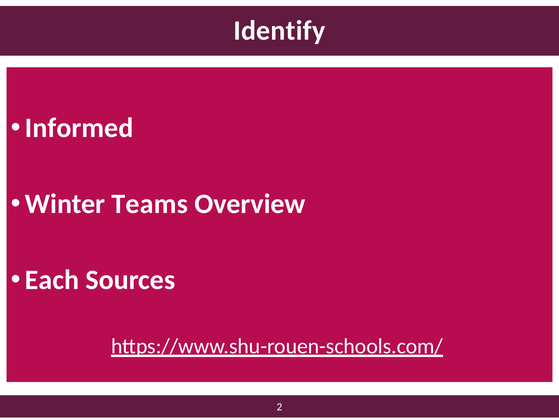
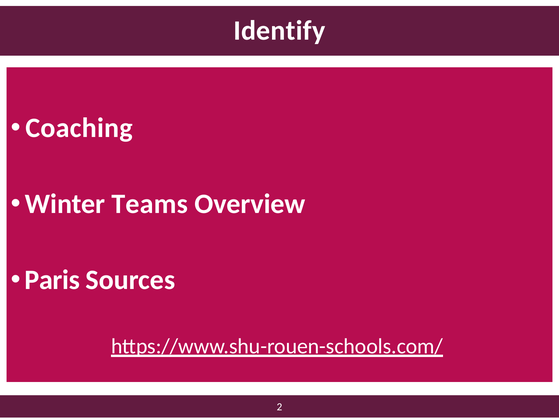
Informed: Informed -> Coaching (79, 128)
Each: Each -> Paris (52, 280)
